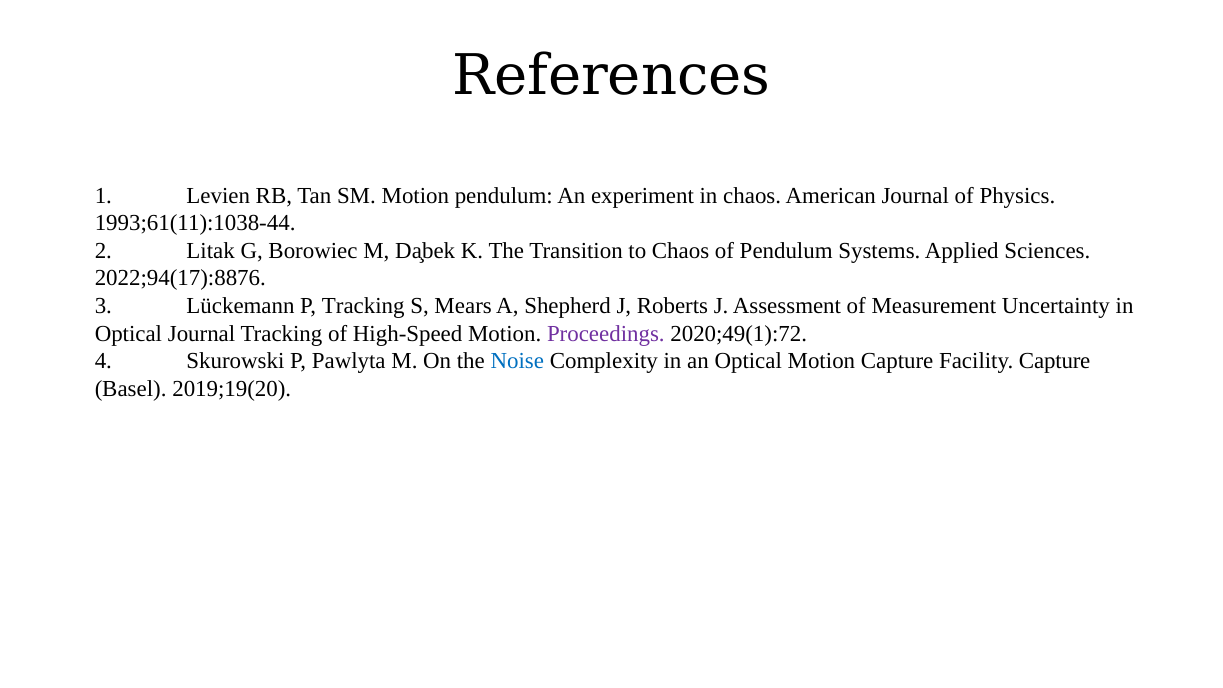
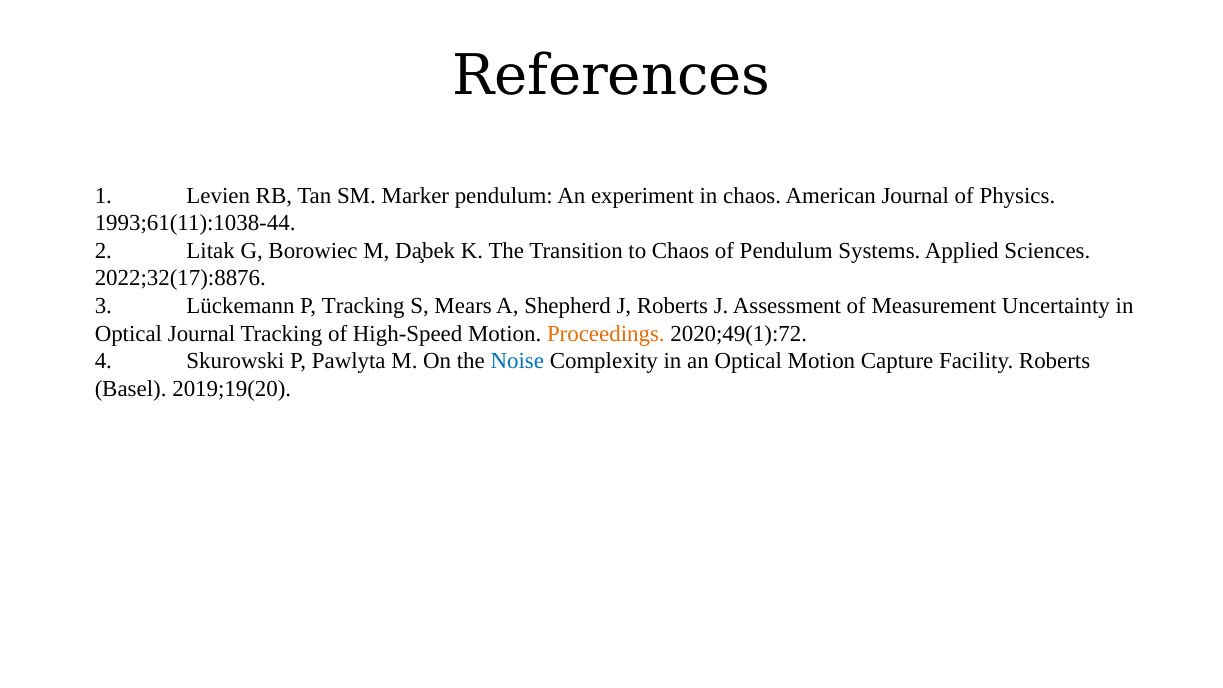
SM Motion: Motion -> Marker (415, 196)
2022;94(17):8876: 2022;94(17):8876 -> 2022;32(17):8876 (180, 278)
Proceedings colour: purple -> orange (606, 333)
Facility Capture: Capture -> Roberts (1055, 361)
